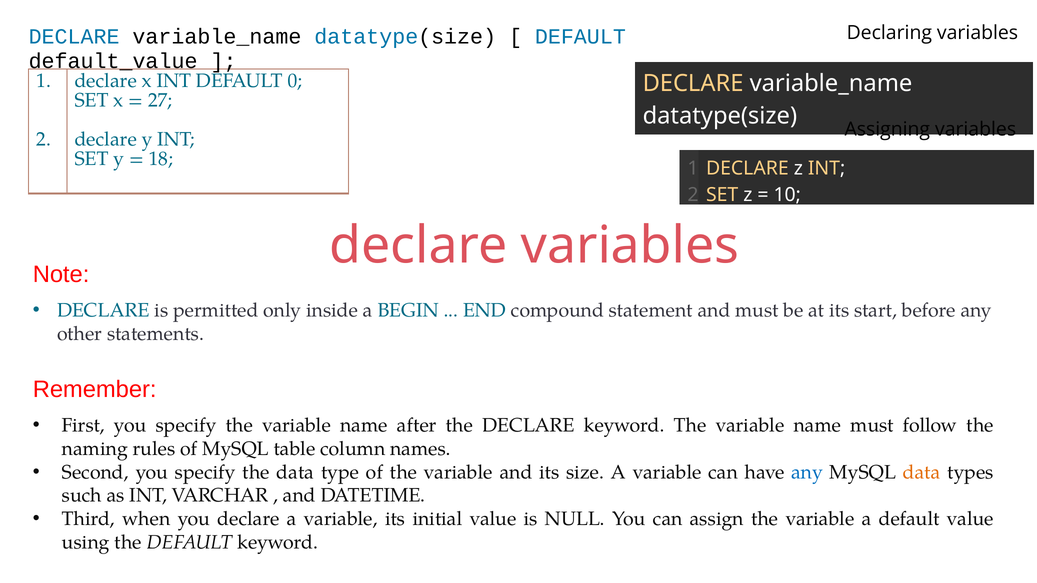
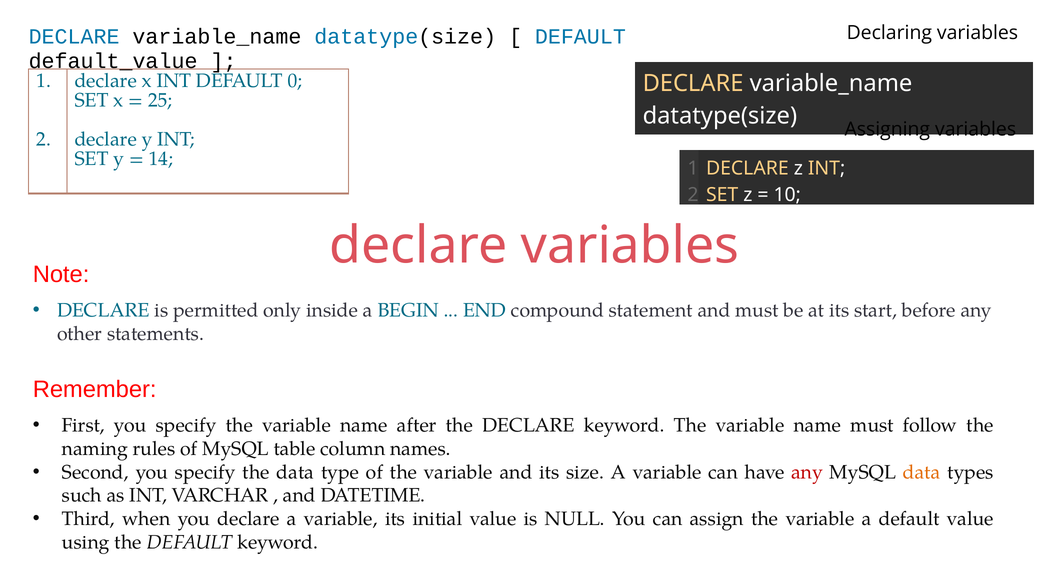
27: 27 -> 25 (160, 100)
18: 18 -> 14 (161, 159)
any colour: blue -> red (807, 472)
